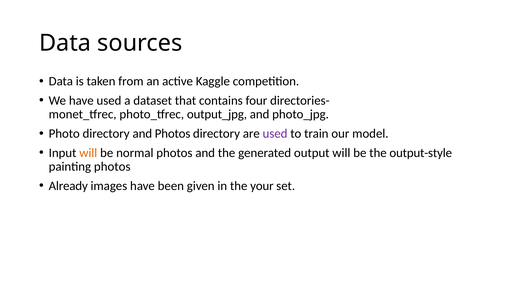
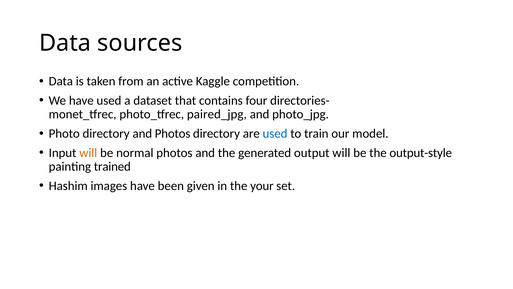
output_jpg: output_jpg -> paired_jpg (217, 114)
used colour: purple -> blue (275, 133)
painting photos: photos -> trained (112, 166)
Already: Already -> Hashim (68, 186)
